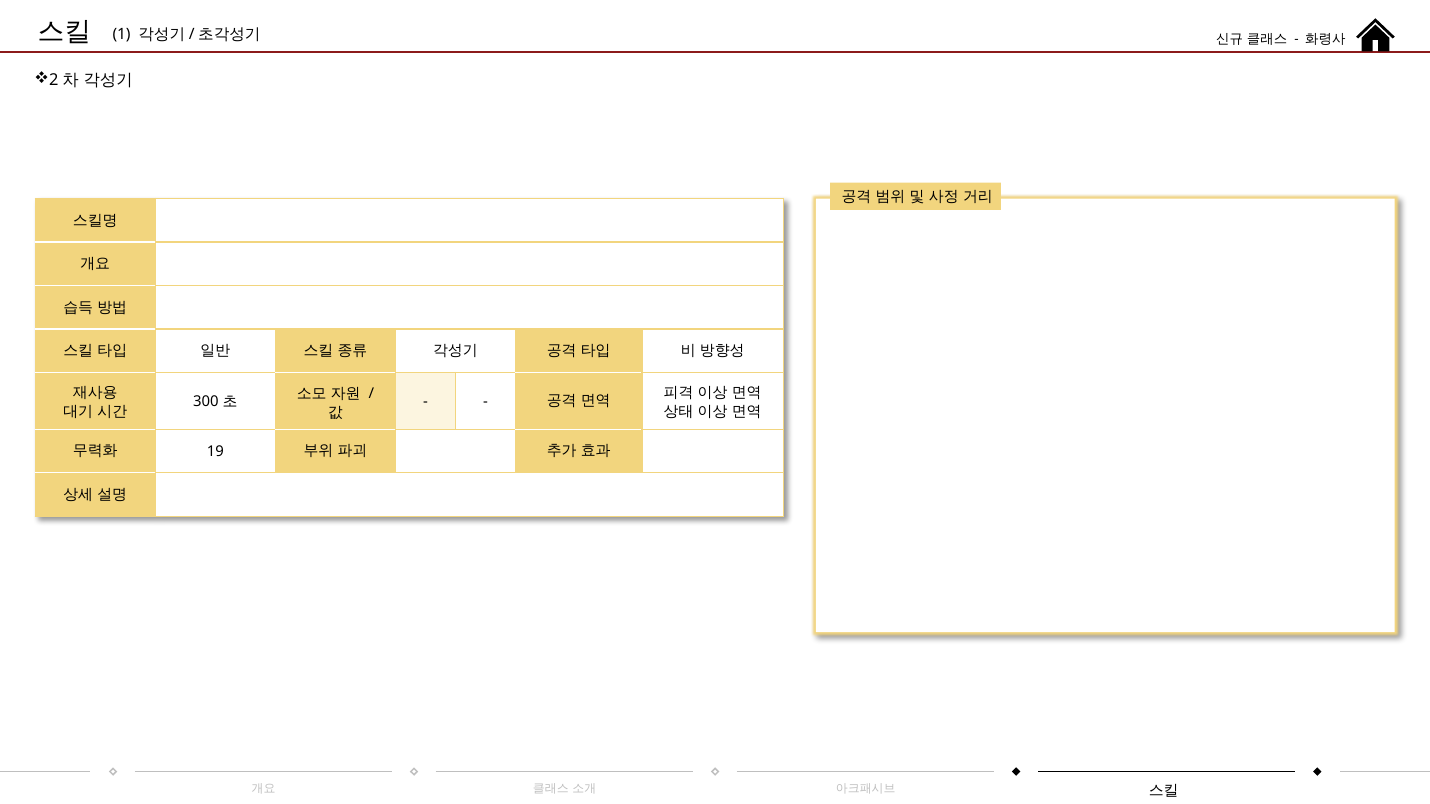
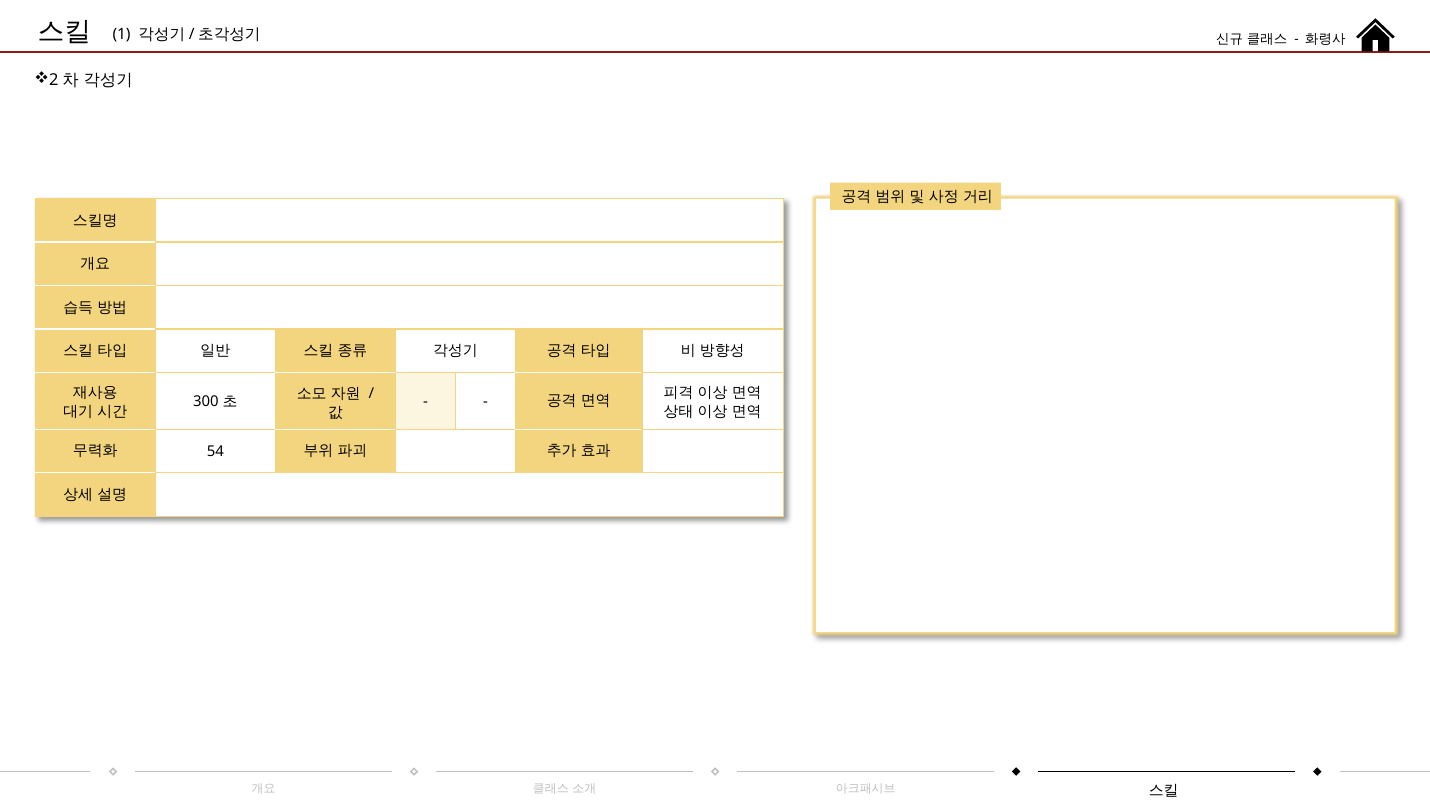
19: 19 -> 54 (215, 452)
